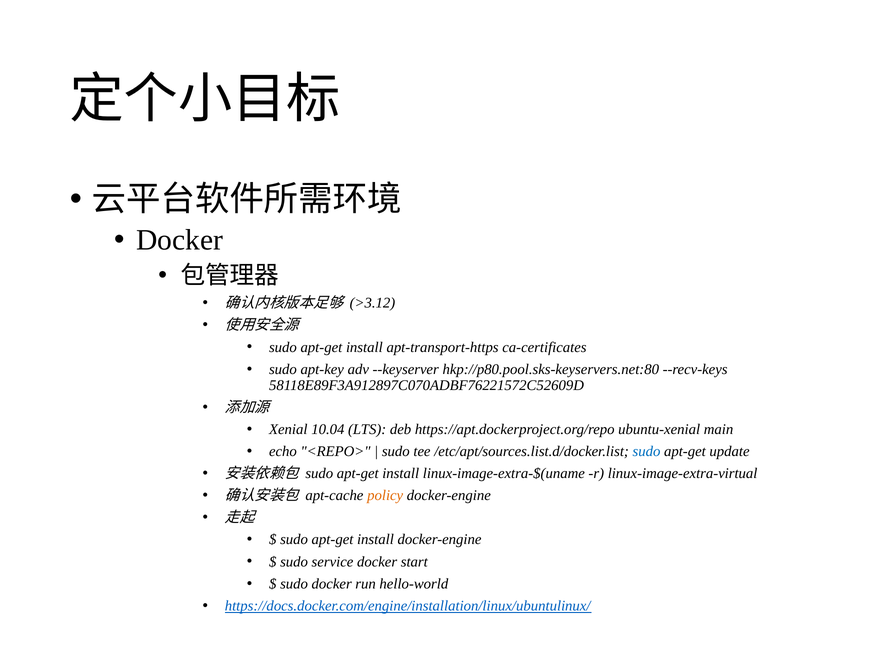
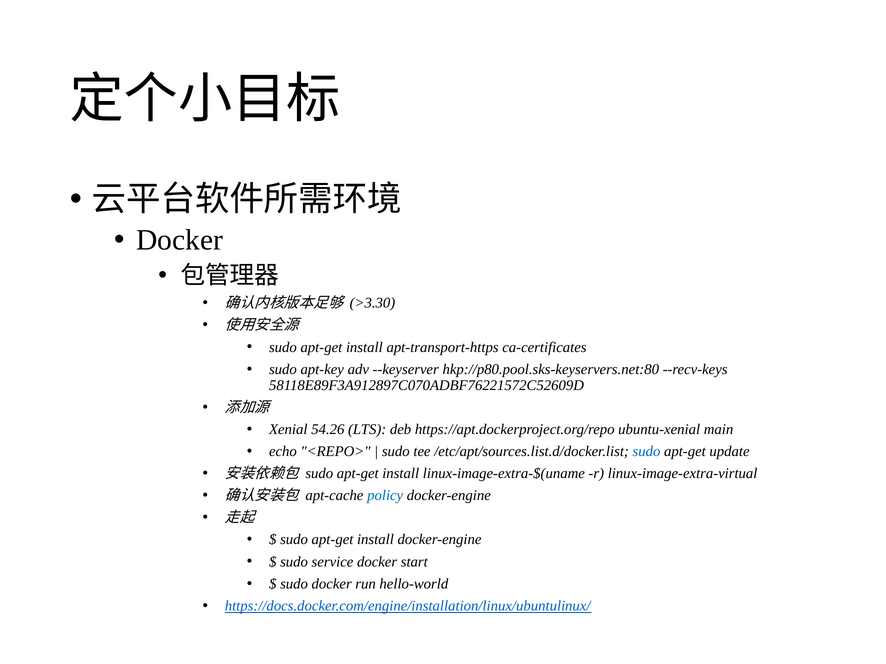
>3.12: >3.12 -> >3.30 (372, 303)
10.04: 10.04 -> 54.26 (328, 430)
policy colour: orange -> blue (385, 496)
